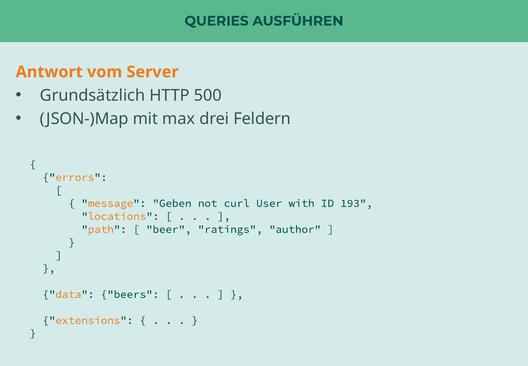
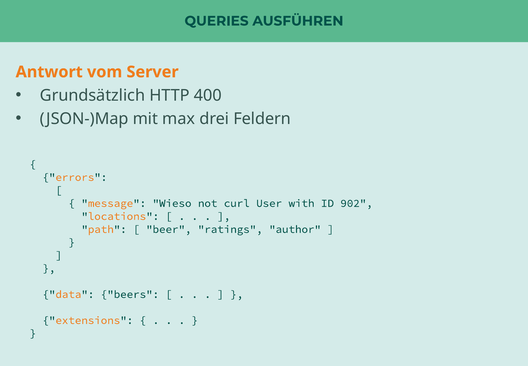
500: 500 -> 400 (208, 95)
Geben: Geben -> Wieso (172, 203)
193: 193 -> 902 (357, 203)
